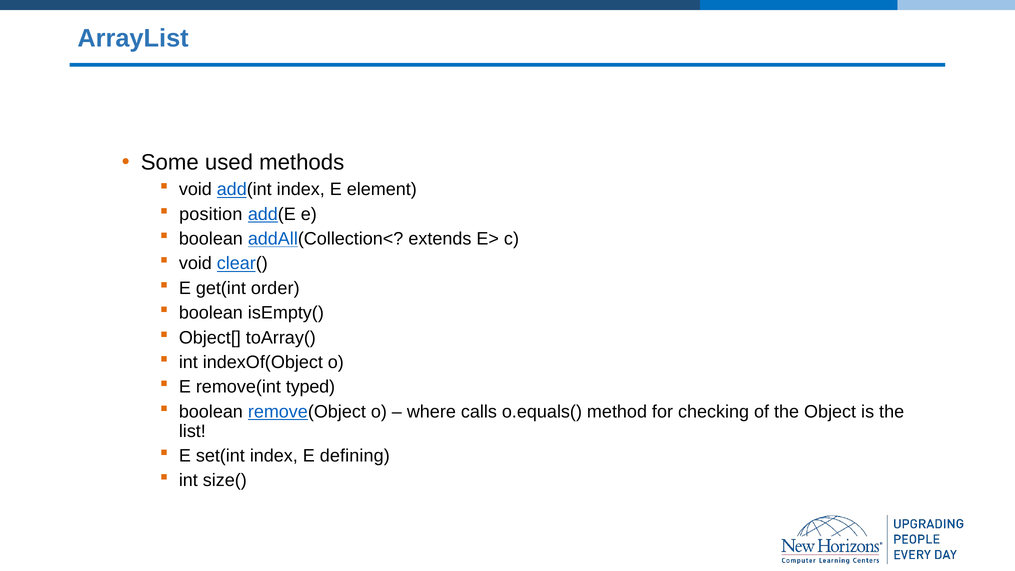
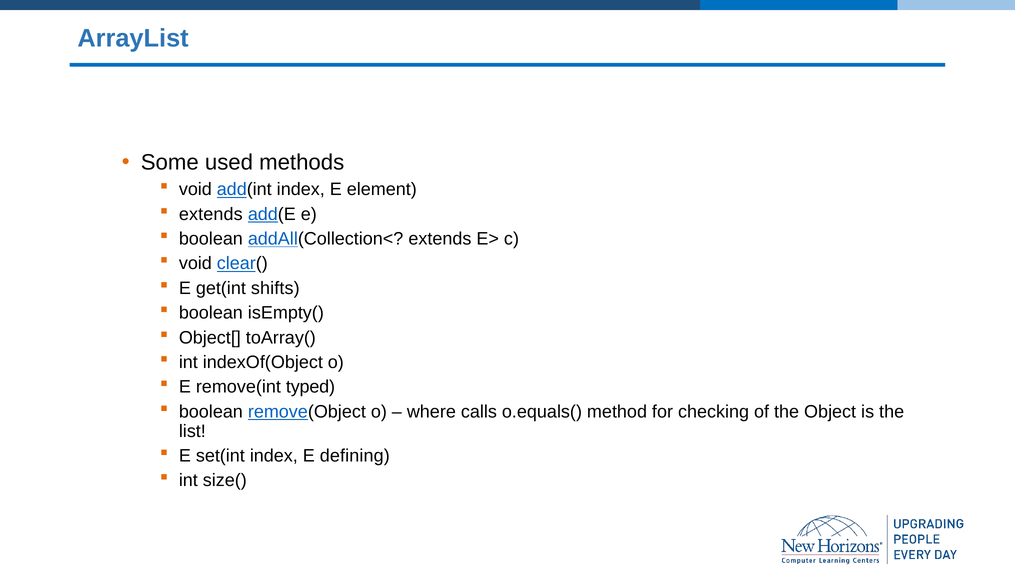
position: position -> extends (211, 214)
order: order -> shifts (275, 288)
